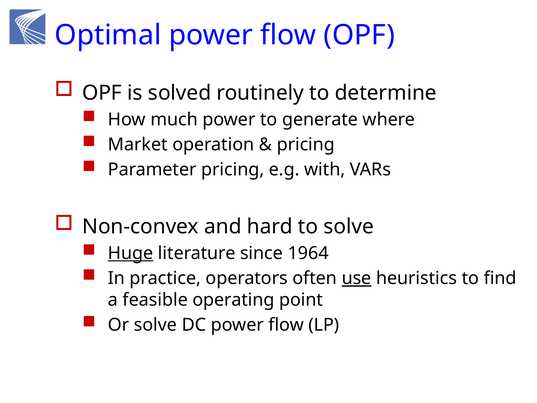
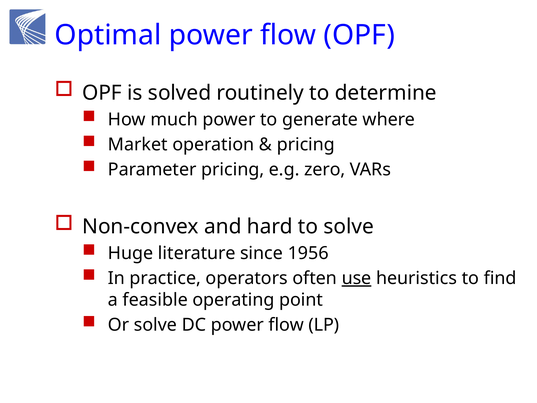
with: with -> zero (325, 170)
Huge underline: present -> none (131, 253)
1964: 1964 -> 1956 (308, 253)
